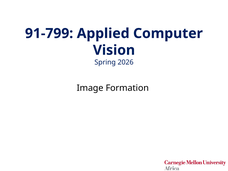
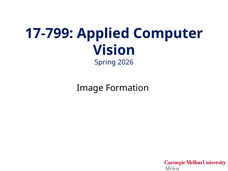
91-799: 91-799 -> 17-799 (49, 33)
